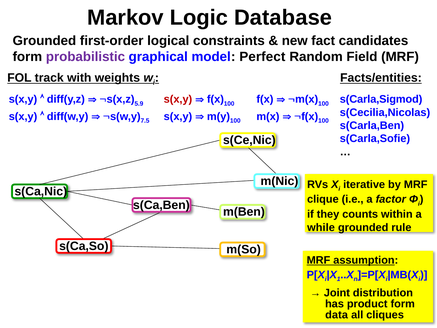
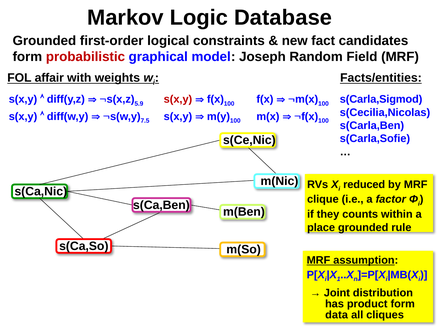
probabilistic colour: purple -> red (85, 57)
Perfect: Perfect -> Joseph (262, 57)
track: track -> affair (49, 78)
iterative: iterative -> reduced (364, 184)
while: while -> place (321, 227)
